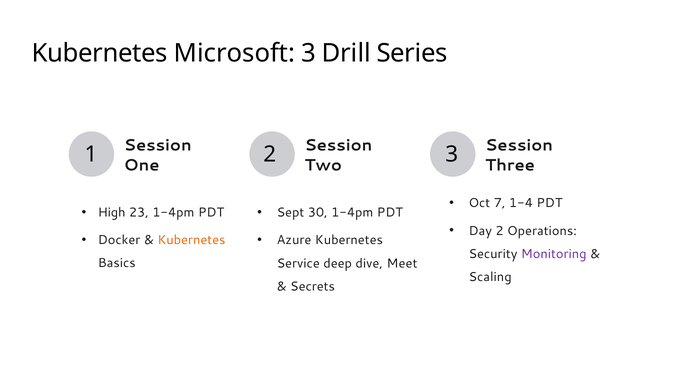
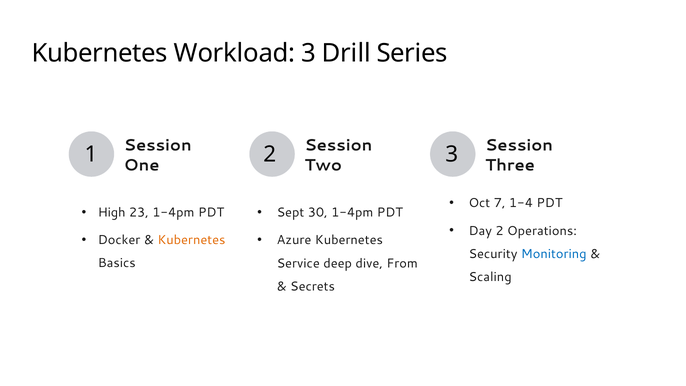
Microsoft: Microsoft -> Workload (235, 53)
Monitoring colour: purple -> blue (554, 254)
Meet: Meet -> From (402, 263)
